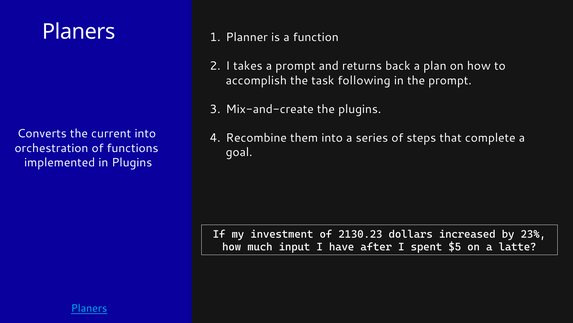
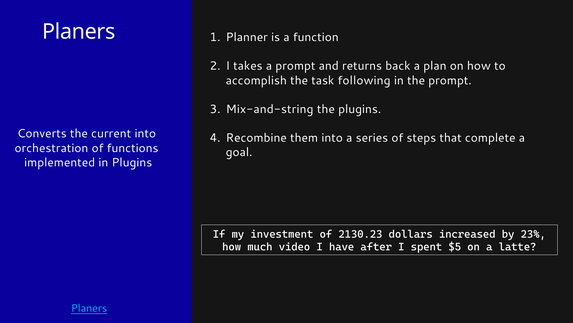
Mix-and-create: Mix-and-create -> Mix-and-string (270, 109)
input: input -> video (294, 247)
